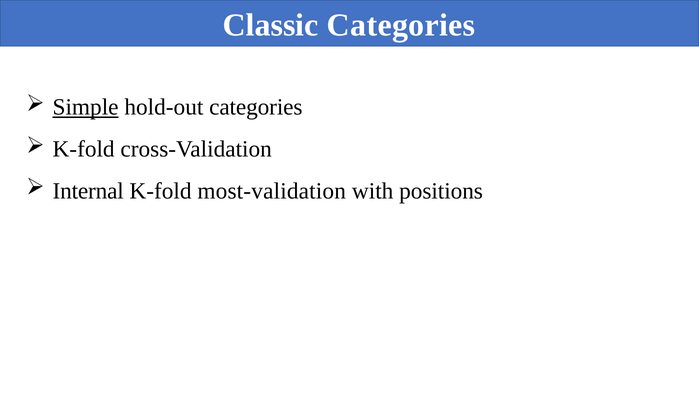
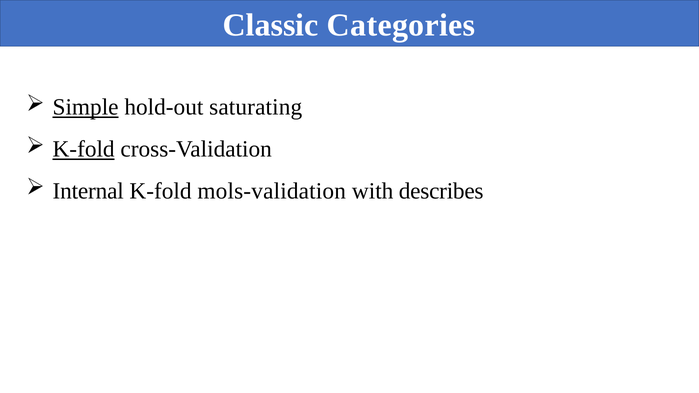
hold-out categories: categories -> saturating (256, 107)
K-fold underline: none -> present (84, 149)
most-validation: most-validation -> mols-validation (272, 191)
positions: positions -> describes (441, 191)
